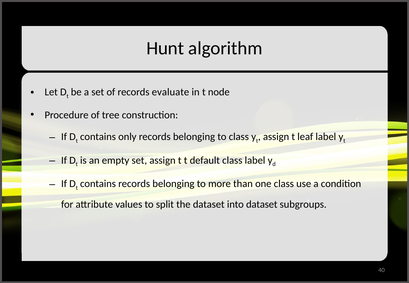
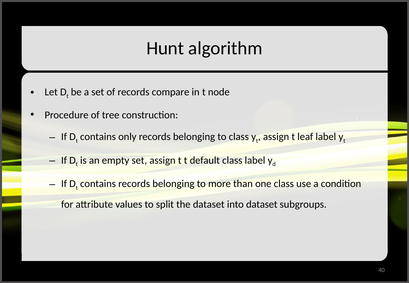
evaluate: evaluate -> compare (171, 92)
